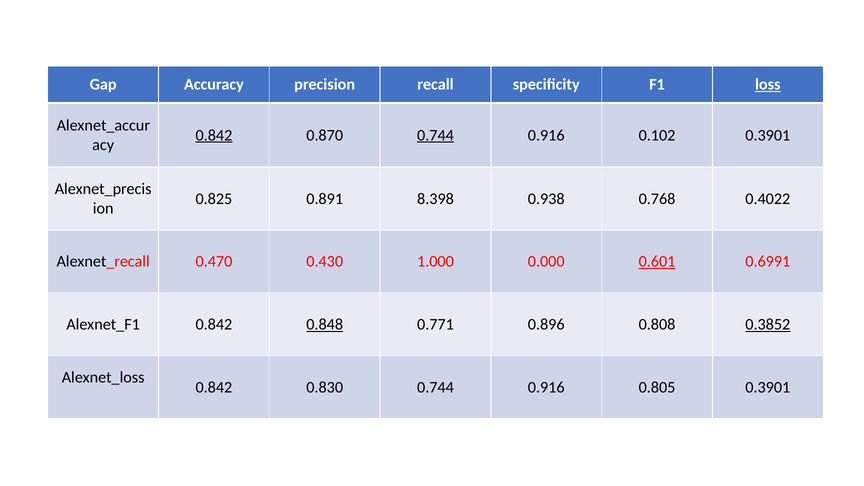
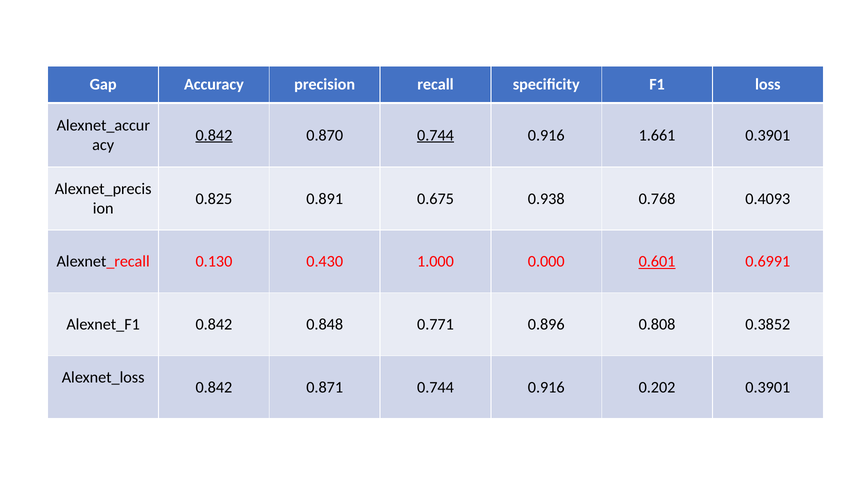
loss underline: present -> none (768, 85)
0.102: 0.102 -> 1.661 (657, 135)
8.398: 8.398 -> 0.675 (435, 199)
0.4022: 0.4022 -> 0.4093 (768, 199)
0.470: 0.470 -> 0.130 (214, 262)
0.848 underline: present -> none (325, 324)
0.3852 underline: present -> none (768, 324)
0.830: 0.830 -> 0.871 (325, 387)
0.805: 0.805 -> 0.202 (657, 387)
